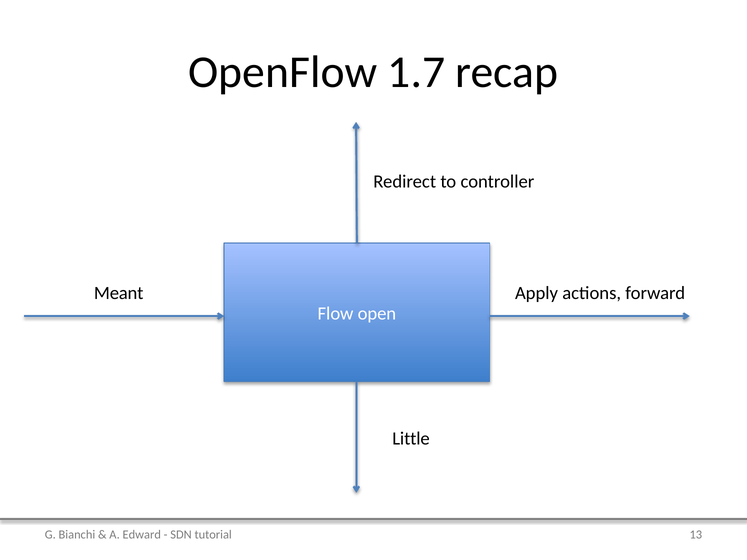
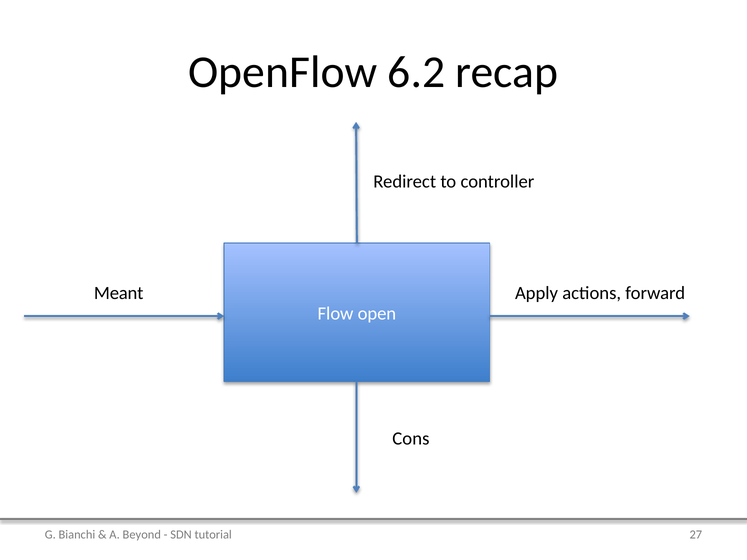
1.7: 1.7 -> 6.2 (416, 72)
Little: Little -> Cons (411, 439)
Edward: Edward -> Beyond (142, 535)
13: 13 -> 27 (696, 535)
